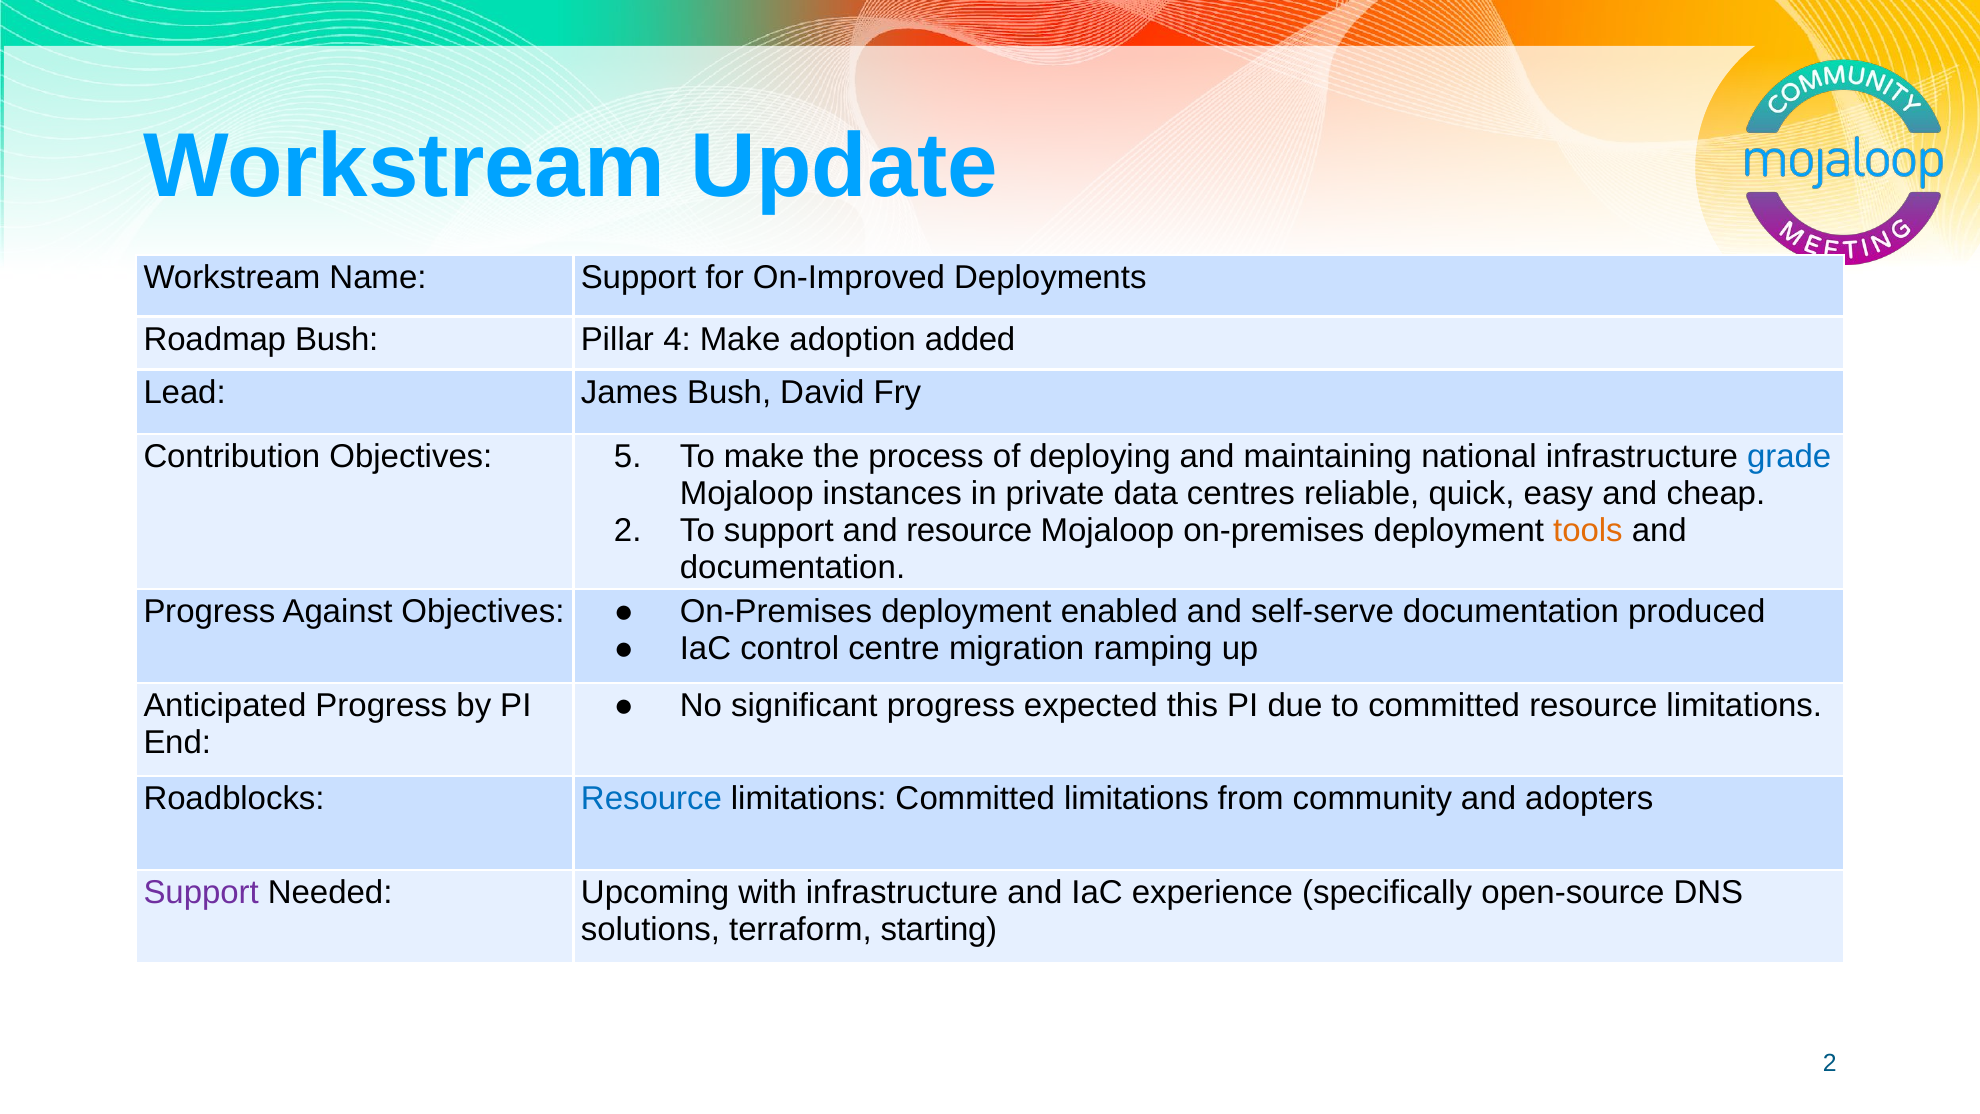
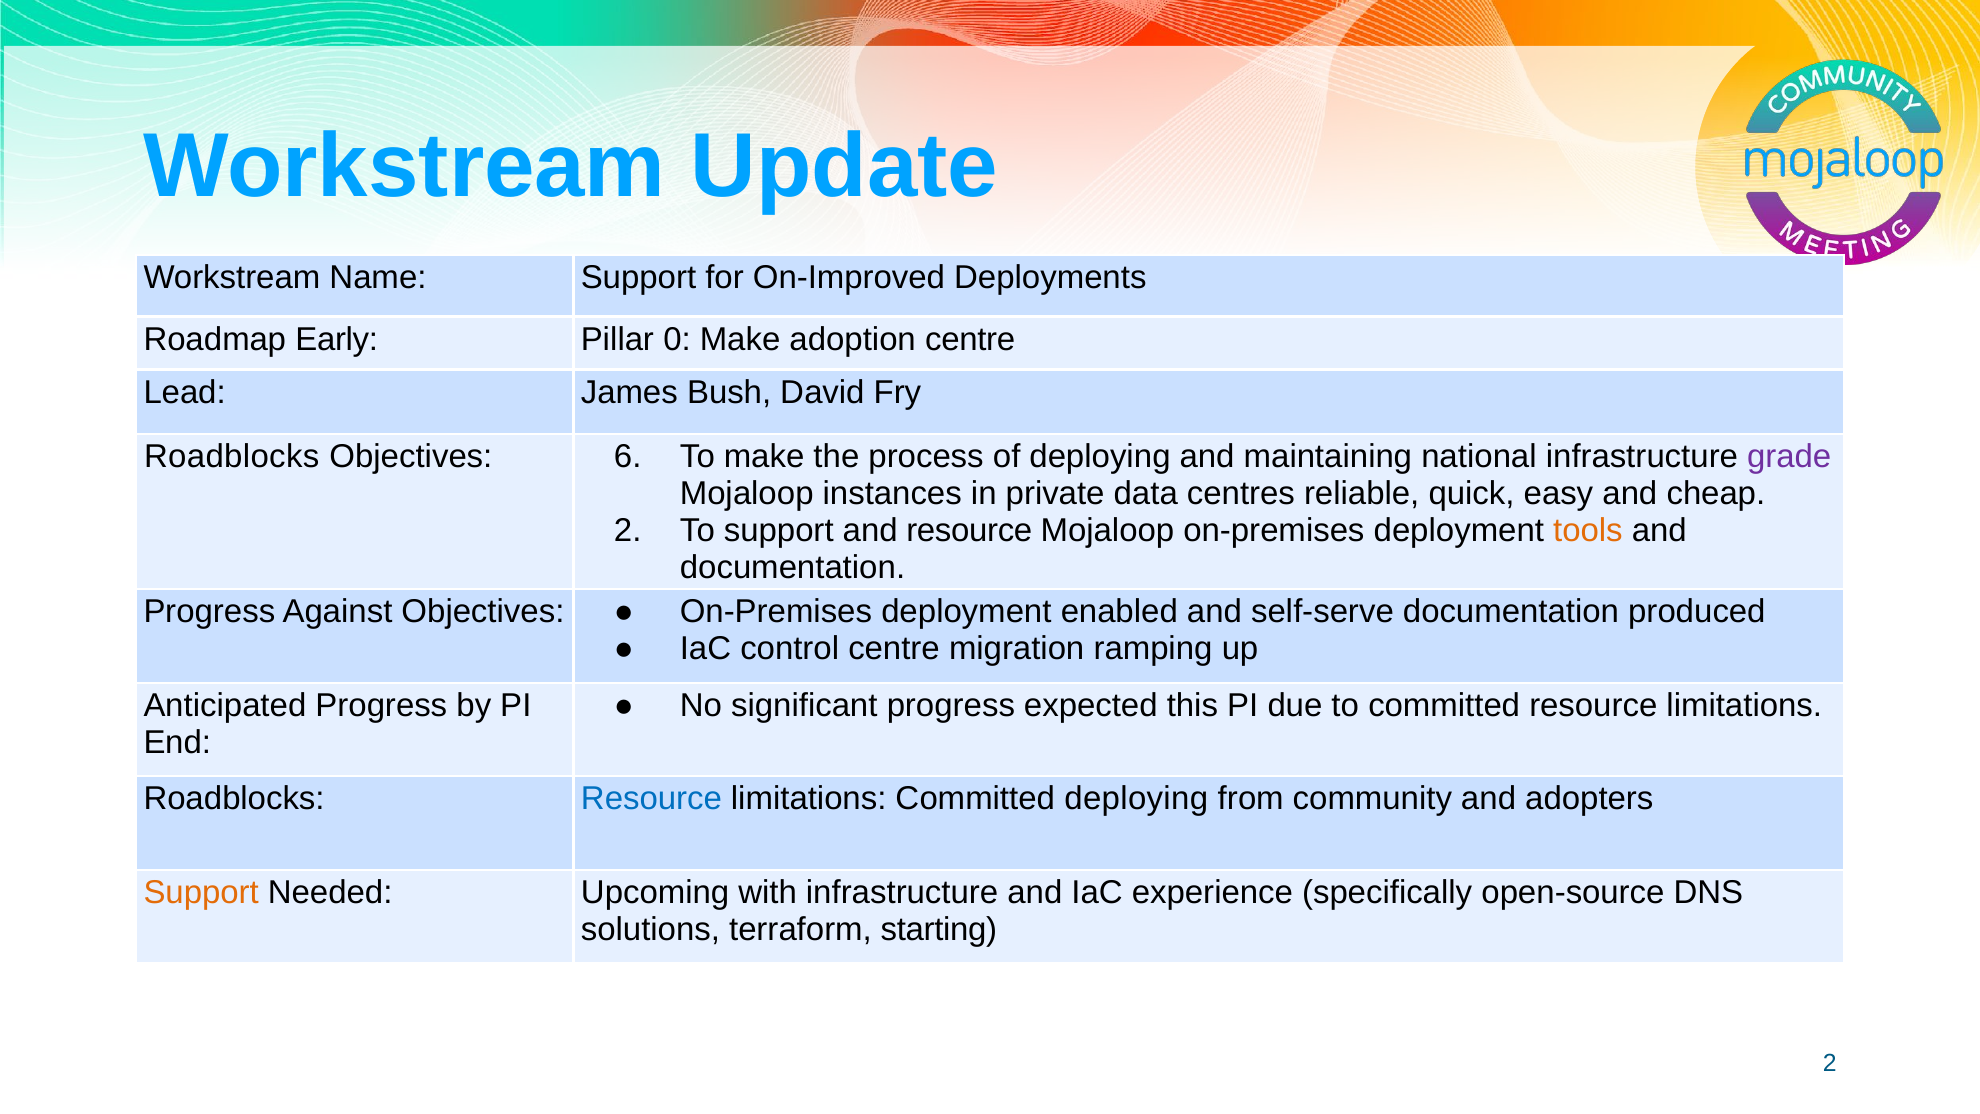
Roadmap Bush: Bush -> Early (337, 339)
4: 4 -> 0 (677, 339)
adoption added: added -> centre (970, 339)
Contribution: Contribution -> Roadblocks (232, 457)
5: 5 -> 6 (628, 457)
grade colour: blue -> purple (1789, 457)
Committed limitations: limitations -> deploying (1136, 799)
Support colour: purple -> orange (201, 892)
